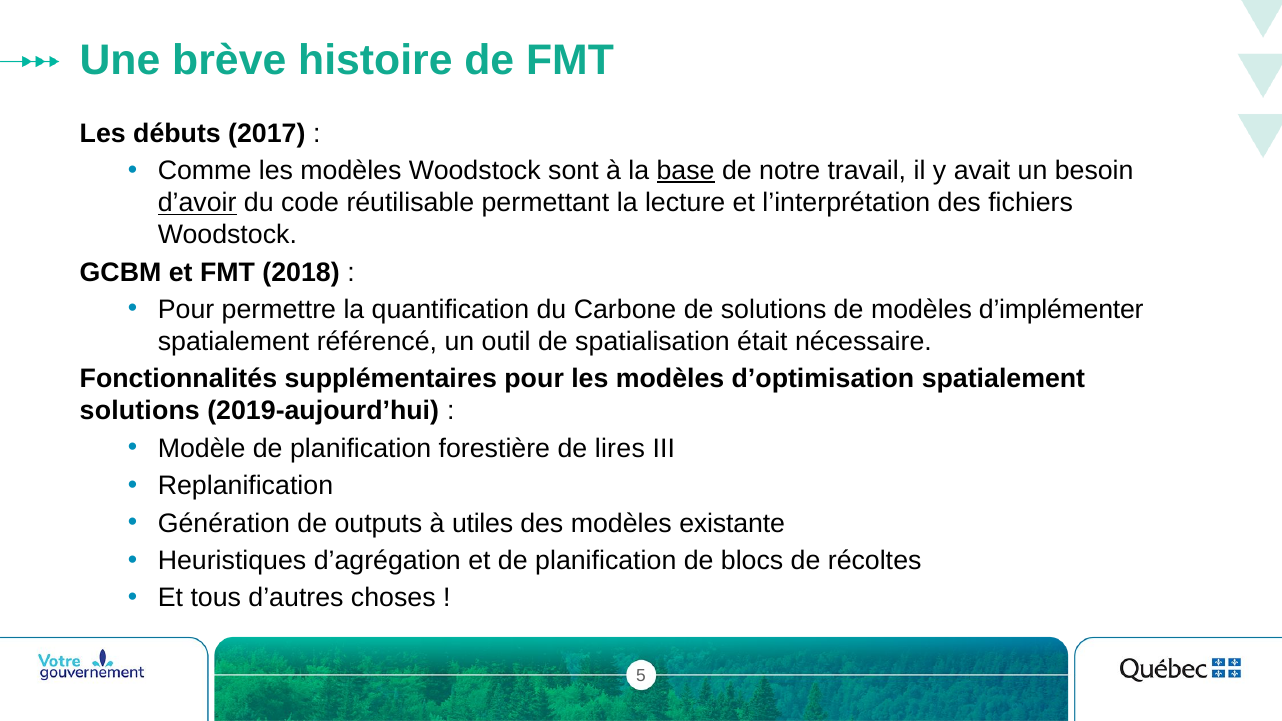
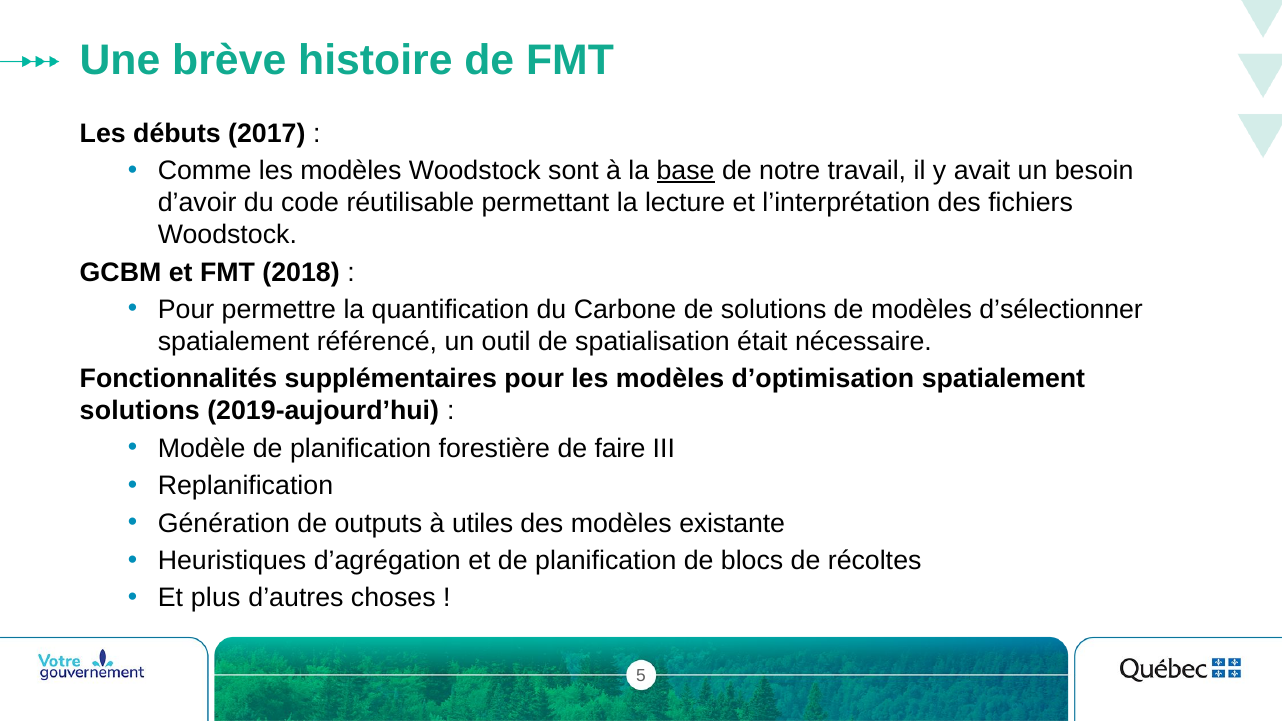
d’avoir underline: present -> none (197, 203)
d’implémenter: d’implémenter -> d’sélectionner (1061, 310)
lires: lires -> faire (620, 449)
tous: tous -> plus (216, 598)
